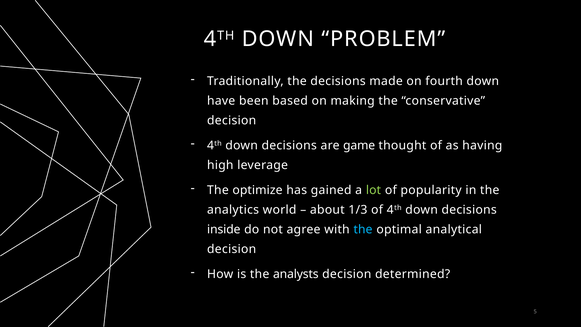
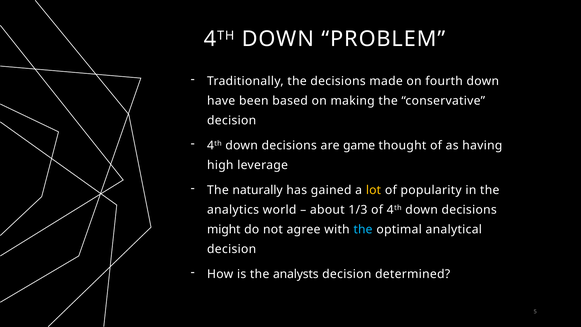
optimize: optimize -> naturally (258, 190)
lot colour: light green -> yellow (373, 190)
inside: inside -> might (224, 229)
